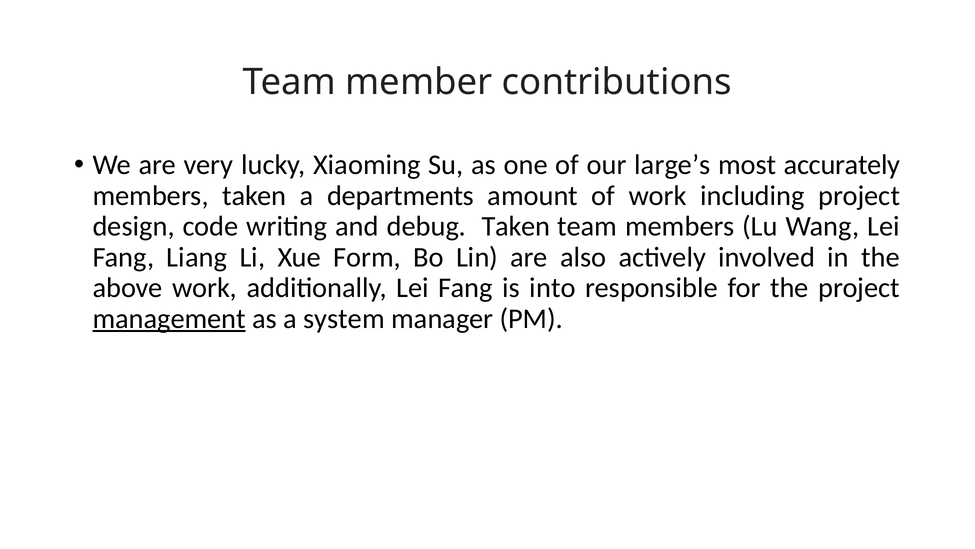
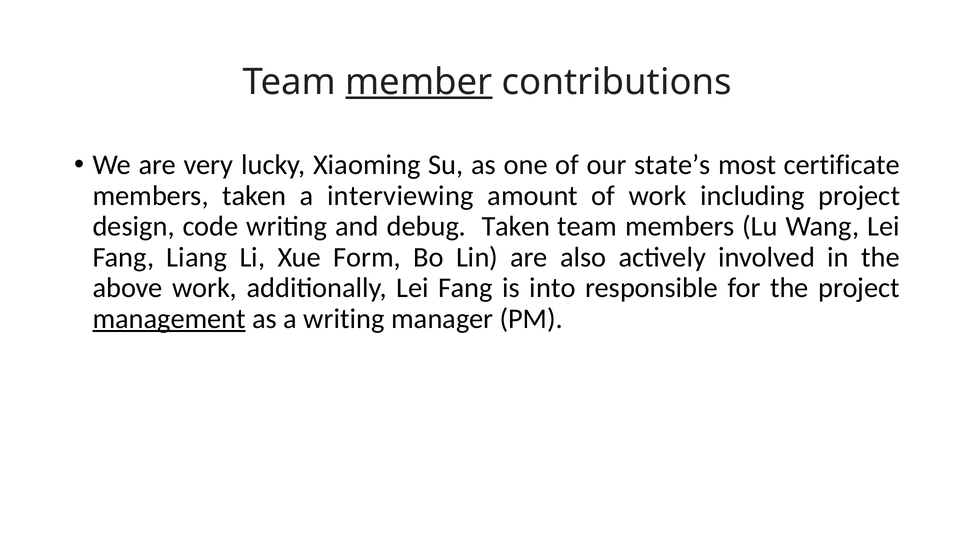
member underline: none -> present (419, 82)
large’s: large’s -> state’s (672, 165)
accurately: accurately -> certificate (842, 165)
departments: departments -> interviewing (400, 196)
a system: system -> writing (344, 318)
